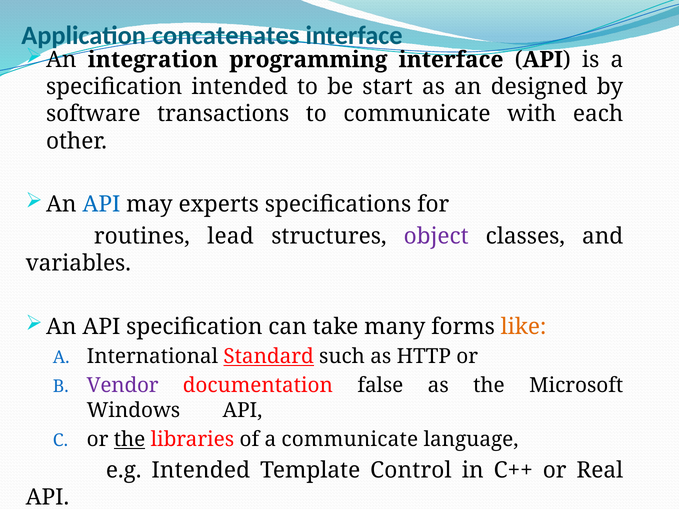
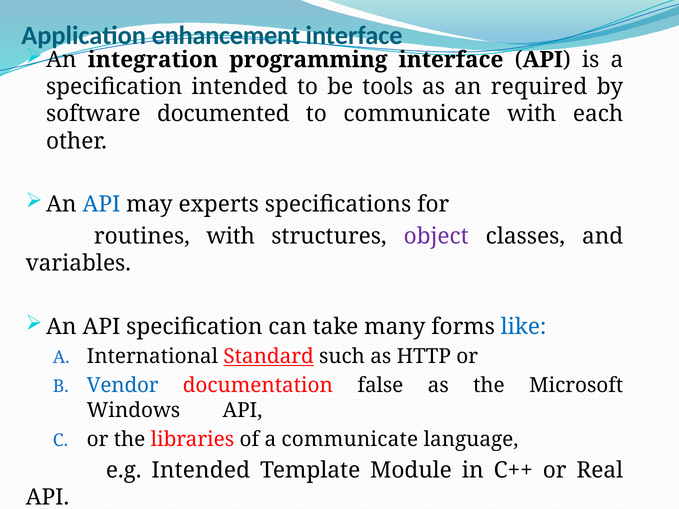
concatenates: concatenates -> enhancement (226, 35)
start: start -> tools (388, 87)
designed: designed -> required (539, 87)
transactions: transactions -> documented (223, 114)
routines lead: lead -> with (231, 236)
like colour: orange -> blue (524, 327)
Vendor colour: purple -> blue (123, 386)
the underline: present -> none (130, 440)
Control: Control -> Module (411, 470)
